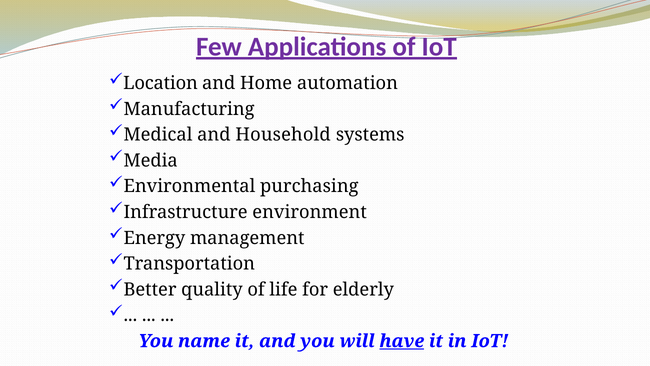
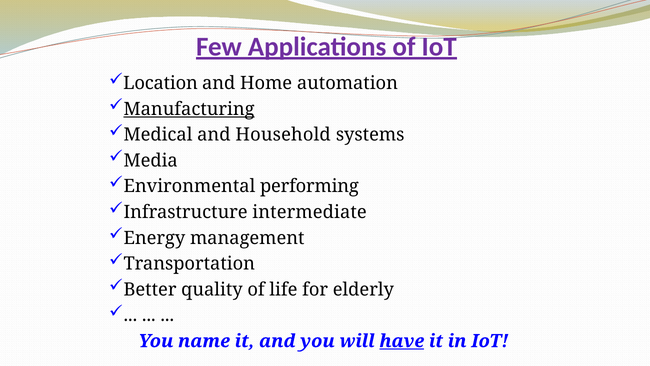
Manufacturing underline: none -> present (189, 109)
purchasing: purchasing -> performing (309, 186)
environment: environment -> intermediate (310, 212)
